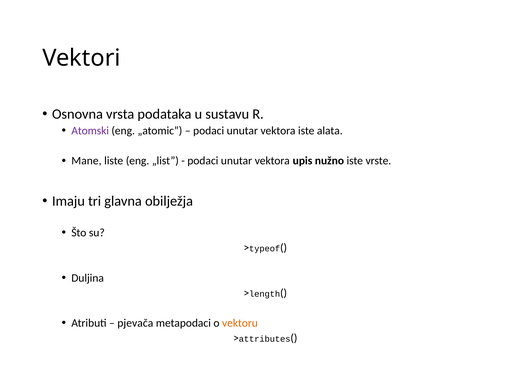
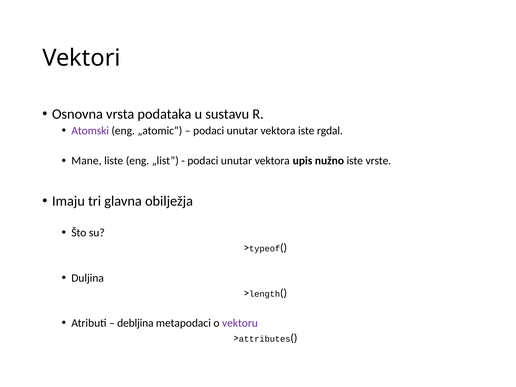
alata: alata -> rgdal (330, 131)
pjevača: pjevača -> debljina (135, 323)
vektoru colour: orange -> purple (240, 323)
